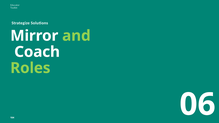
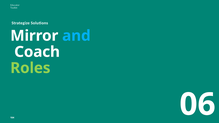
and colour: light green -> light blue (76, 36)
